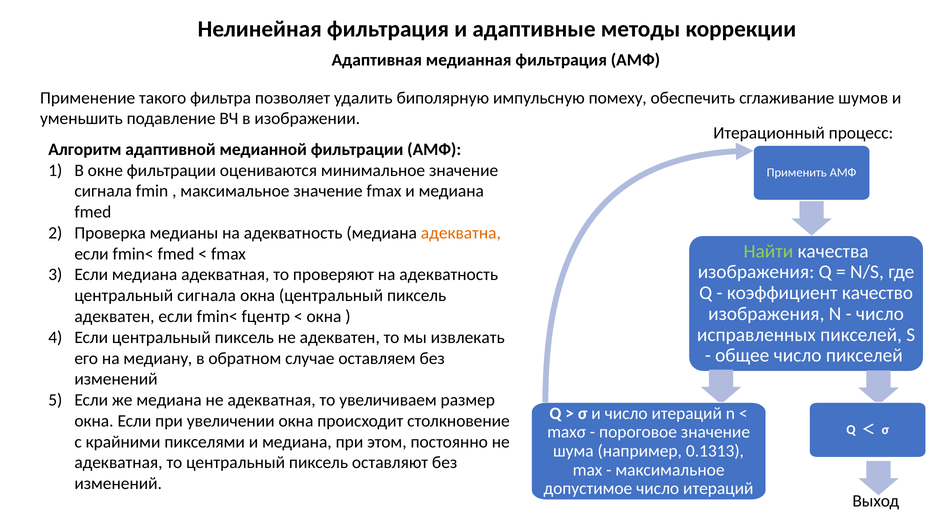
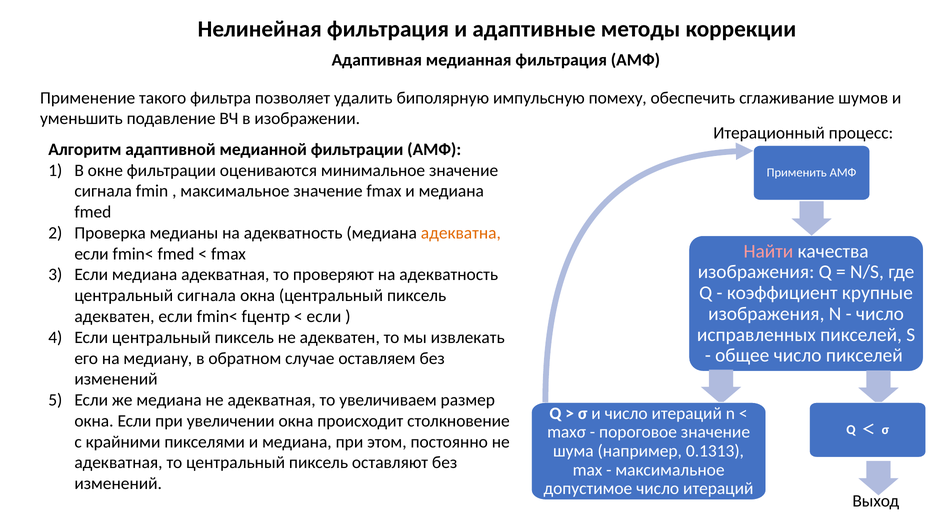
Найти colour: light green -> pink (768, 251)
качество: качество -> крупные (877, 293)
окна: окна -> если (324, 317)
